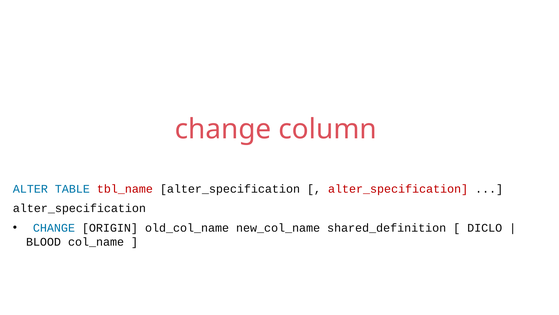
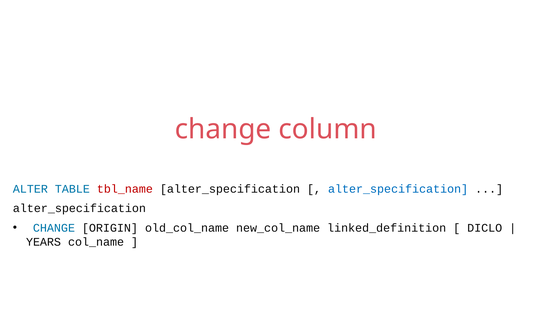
alter_specification colour: red -> blue (398, 188)
shared_definition: shared_definition -> linked_definition (387, 228)
BLOOD: BLOOD -> YEARS (43, 242)
